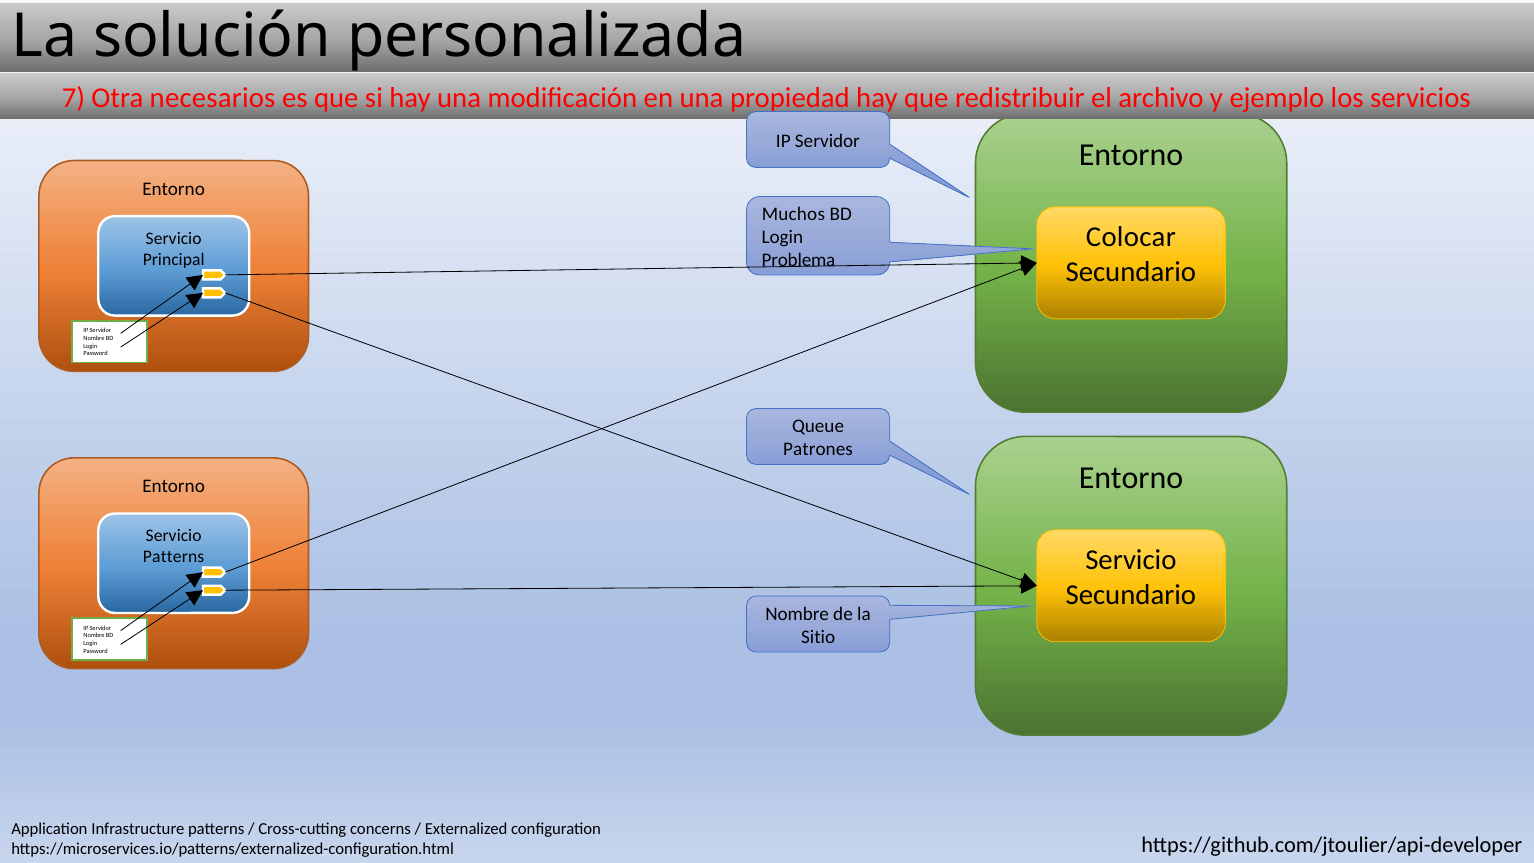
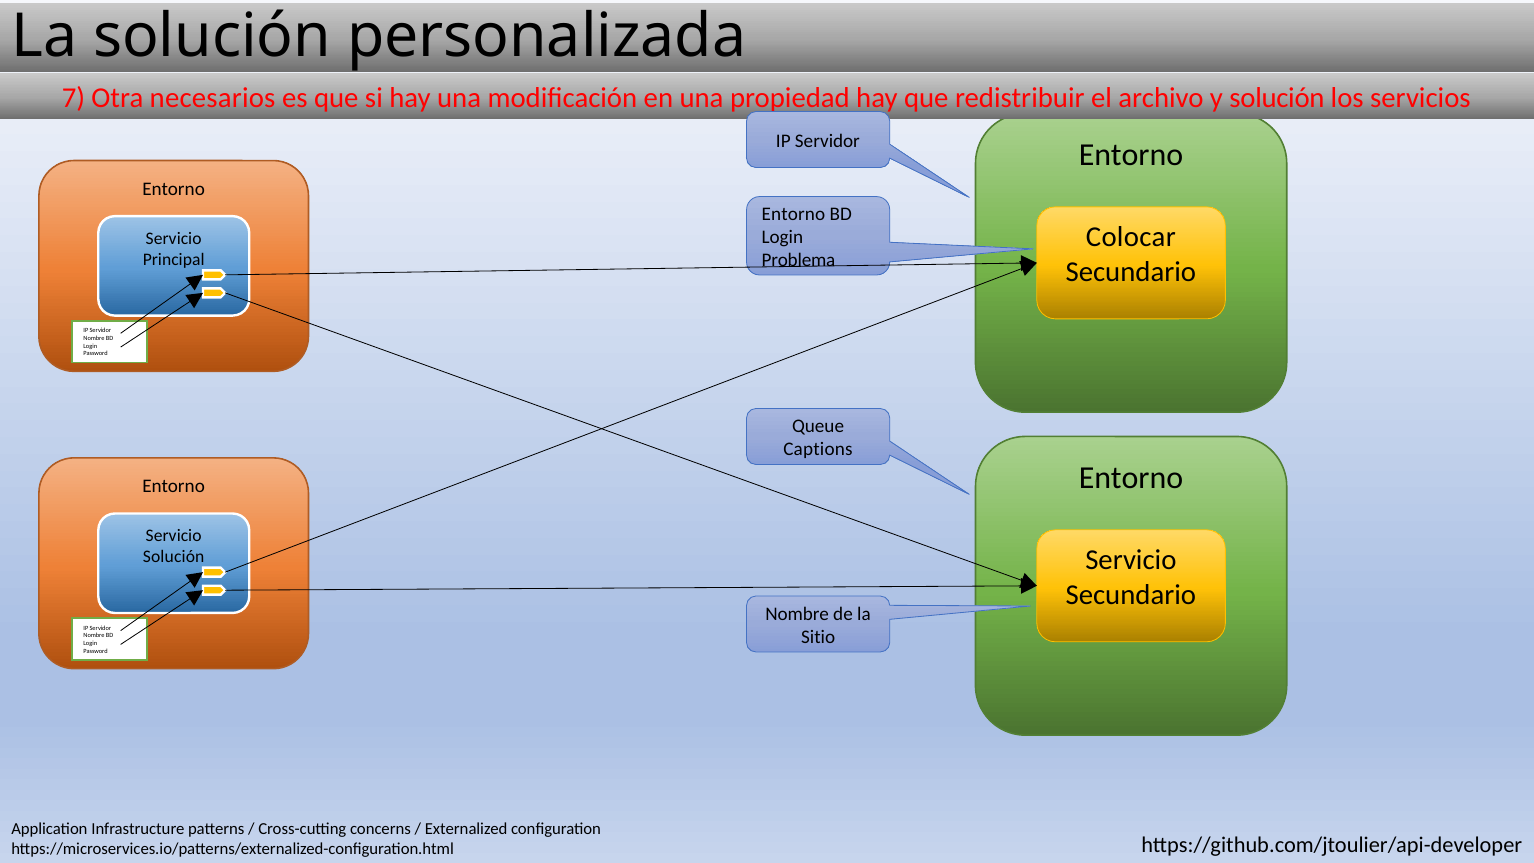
y ejemplo: ejemplo -> solución (1277, 98)
Muchos: Muchos -> Entorno (793, 214)
Patrones: Patrones -> Captions (818, 449)
Patterns: Patterns -> Solución (174, 557)
